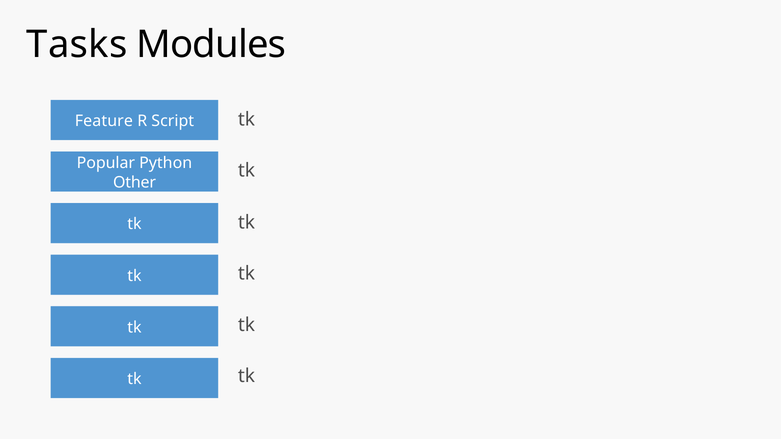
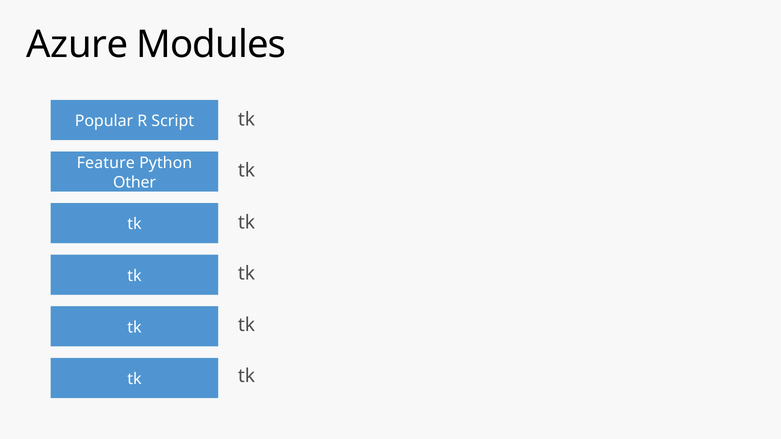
Tasks: Tasks -> Azure (77, 45)
Feature: Feature -> Popular (104, 121)
Popular: Popular -> Feature (106, 163)
